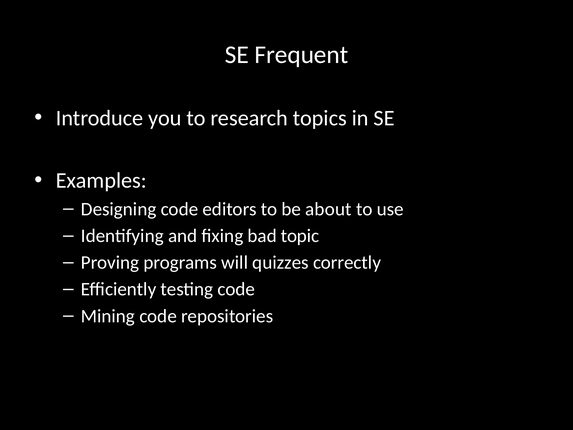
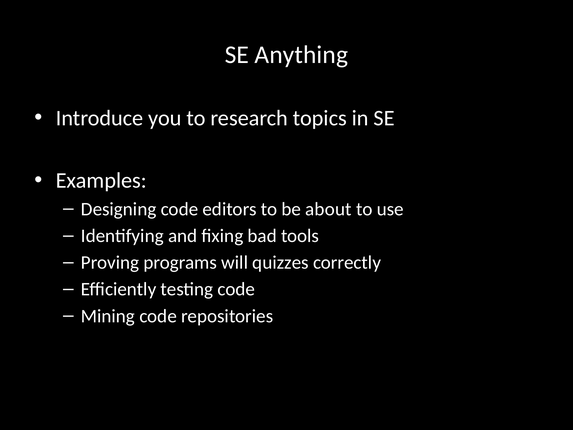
Frequent: Frequent -> Anything (301, 55)
topic: topic -> tools (300, 236)
